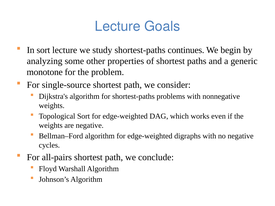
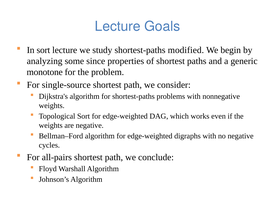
continues: continues -> modified (186, 50)
other: other -> since (96, 61)
